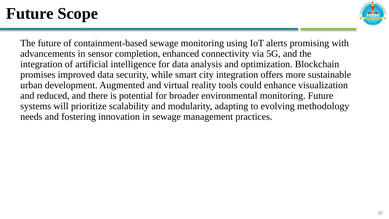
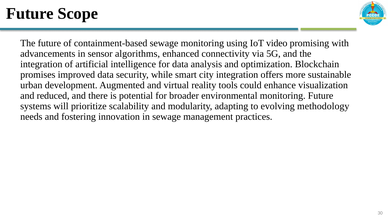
alerts: alerts -> video (277, 43)
completion: completion -> algorithms (137, 54)
